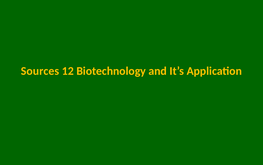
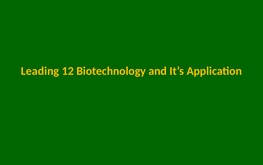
Sources: Sources -> Leading (40, 71)
